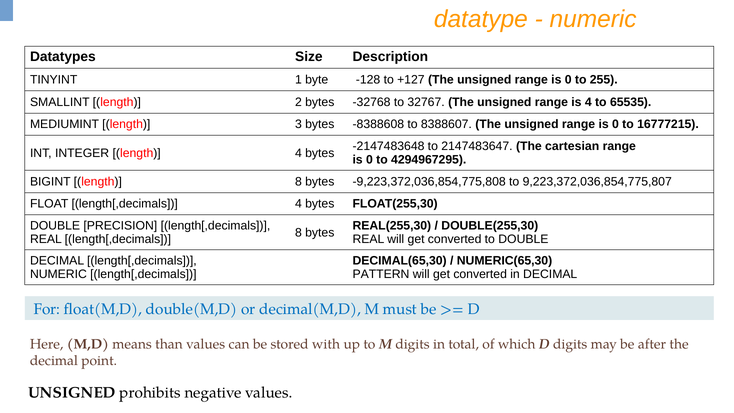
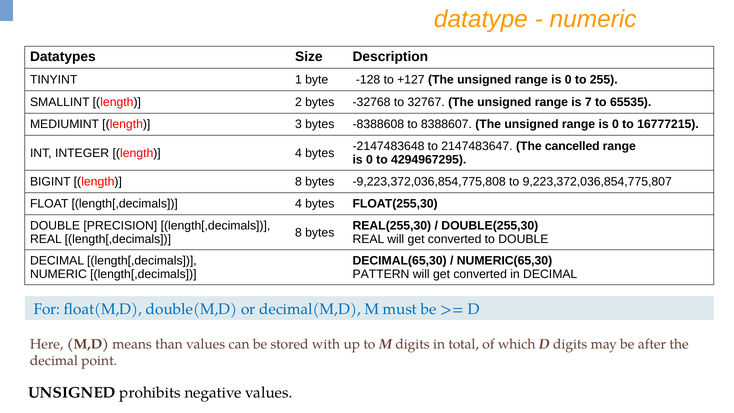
is 4: 4 -> 7 (588, 102)
cartesian: cartesian -> cancelled (572, 146)
